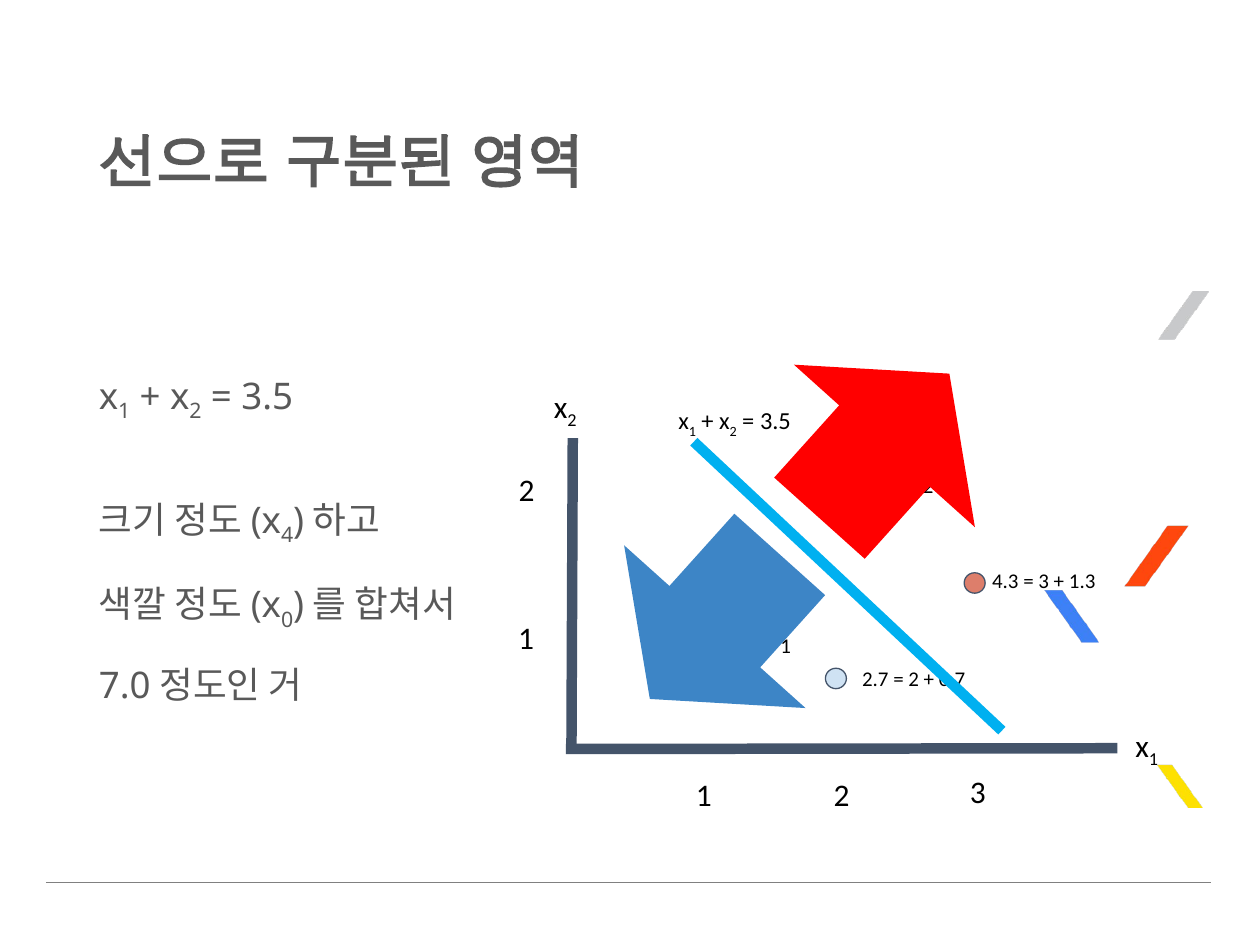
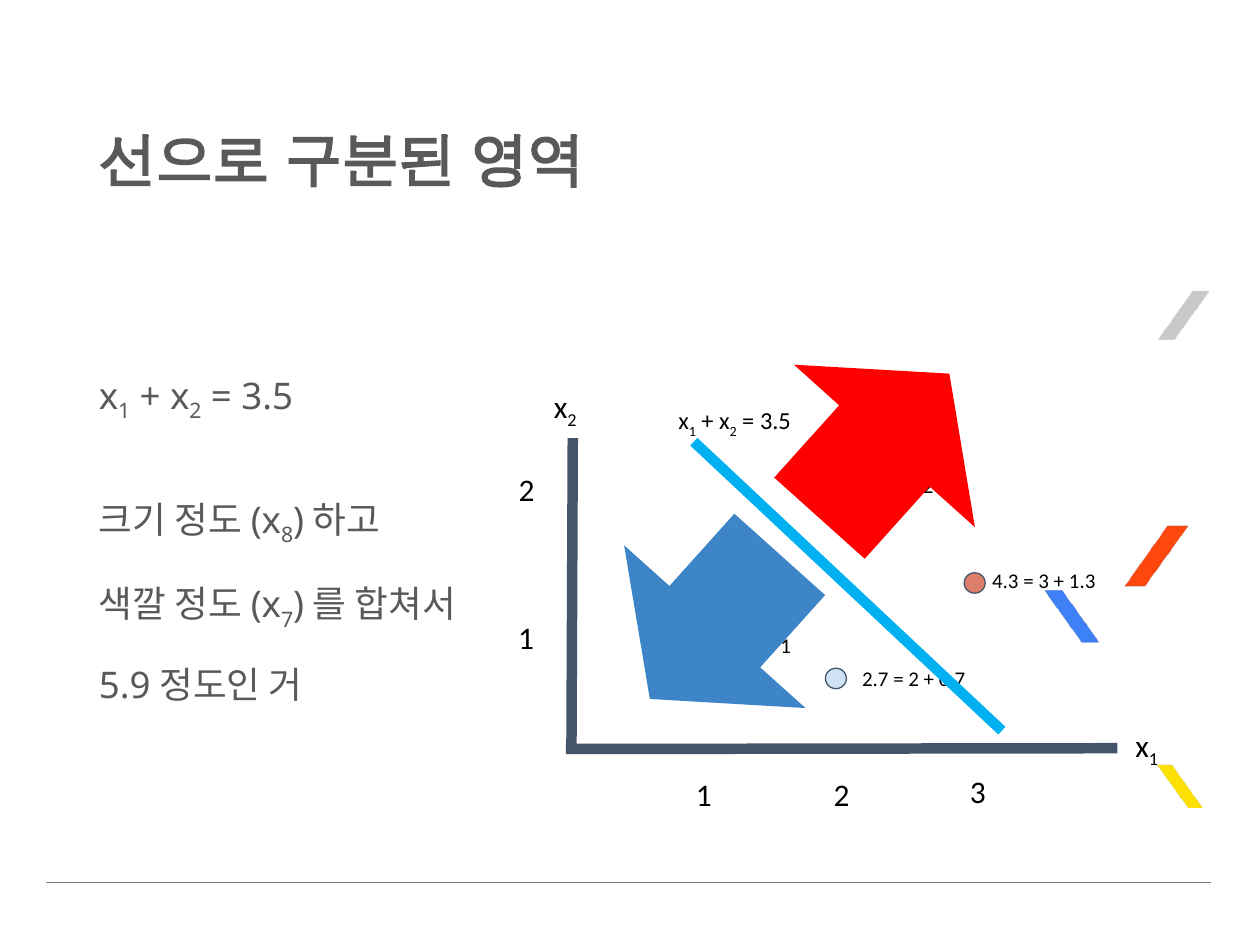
4: 4 -> 8 (287, 536)
0: 0 -> 7 (287, 621)
7.0: 7.0 -> 5.9 (125, 687)
